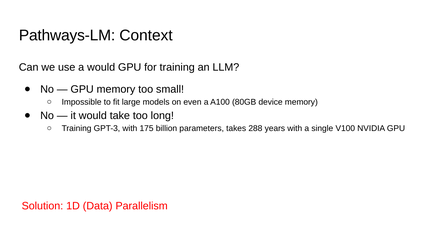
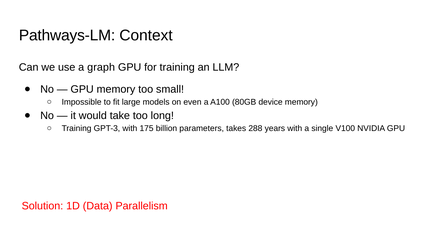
a would: would -> graph (101, 67)
